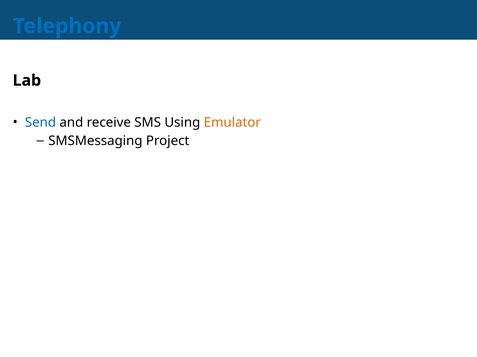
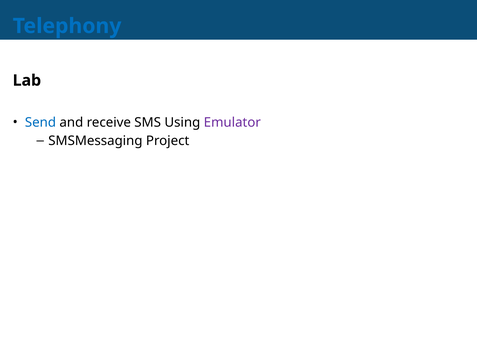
Emulator colour: orange -> purple (232, 123)
